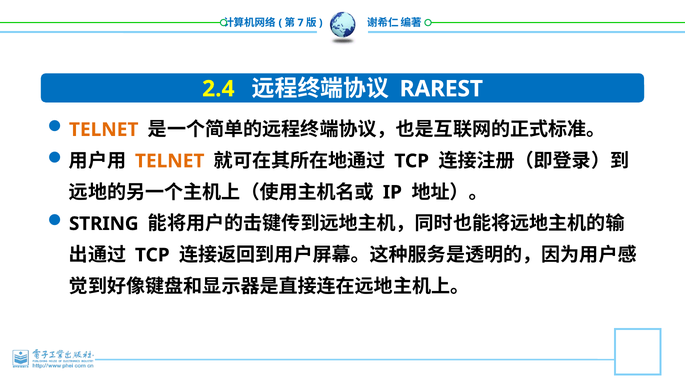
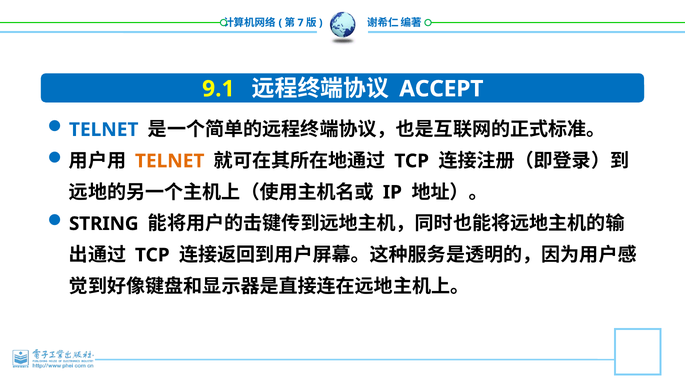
2.4: 2.4 -> 9.1 (218, 89)
RAREST: RAREST -> ACCEPT (441, 89)
TELNET colour: orange -> blue (104, 130)
